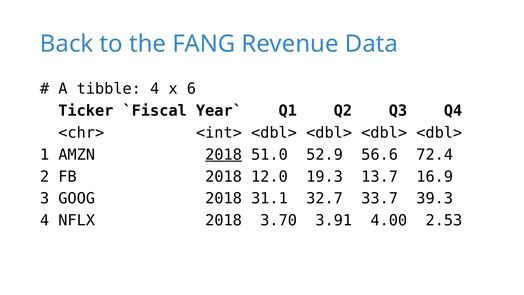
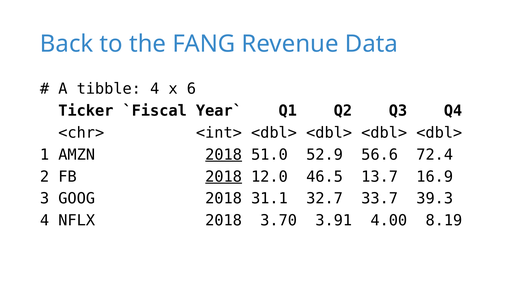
2018 underline: none -> present (224, 176)
19.3: 19.3 -> 46.5 (325, 176)
2.53: 2.53 -> 8.19 (444, 220)
